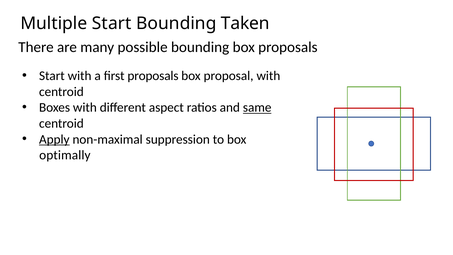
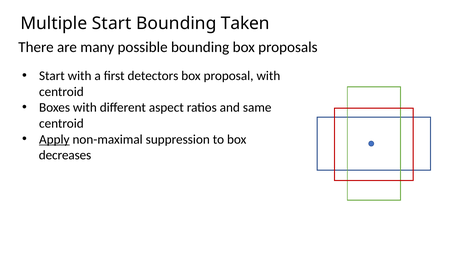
first proposals: proposals -> detectors (153, 76)
same underline: present -> none (257, 108)
optimally: optimally -> decreases (65, 155)
